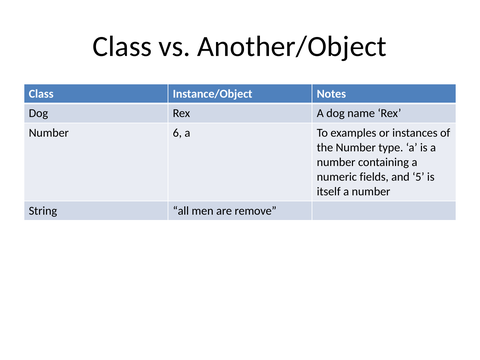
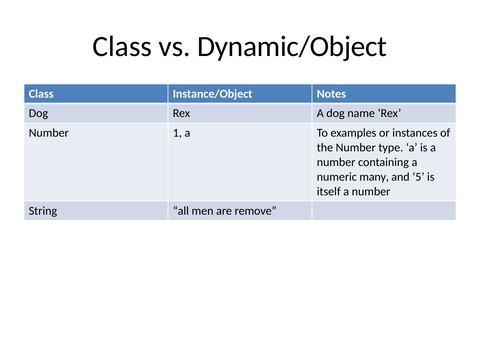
Another/Object: Another/Object -> Dynamic/Object (292, 46)
6: 6 -> 1 (177, 133)
fields: fields -> many (374, 177)
